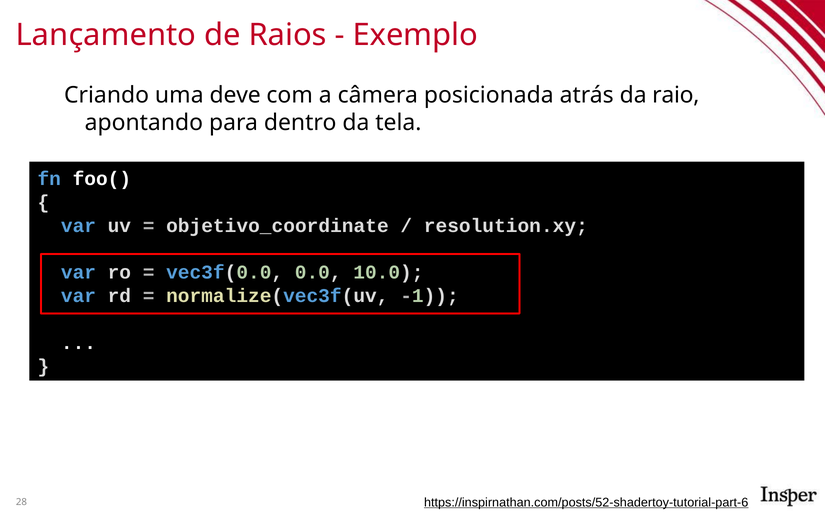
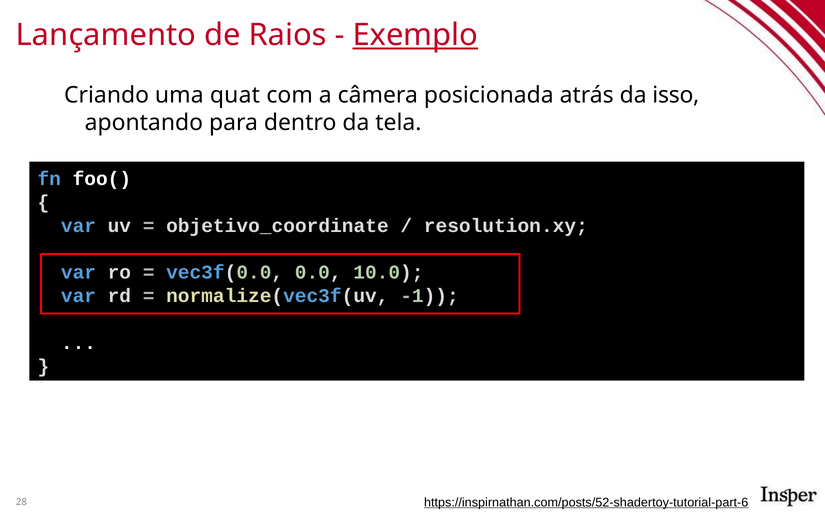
Exemplo underline: none -> present (415, 35)
deve: deve -> quat (235, 95)
raio: raio -> isso (676, 95)
